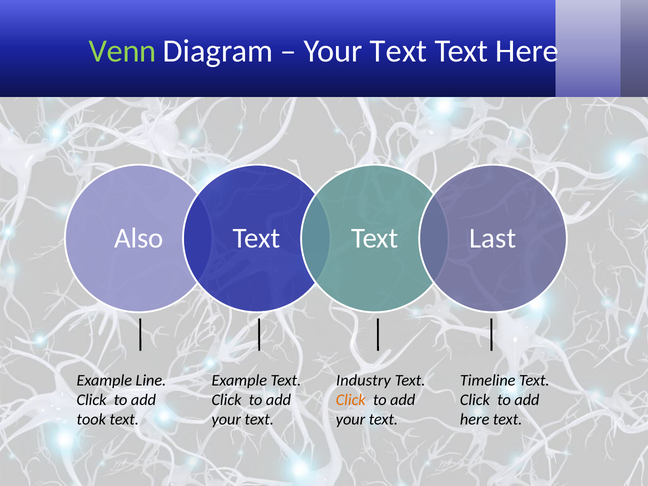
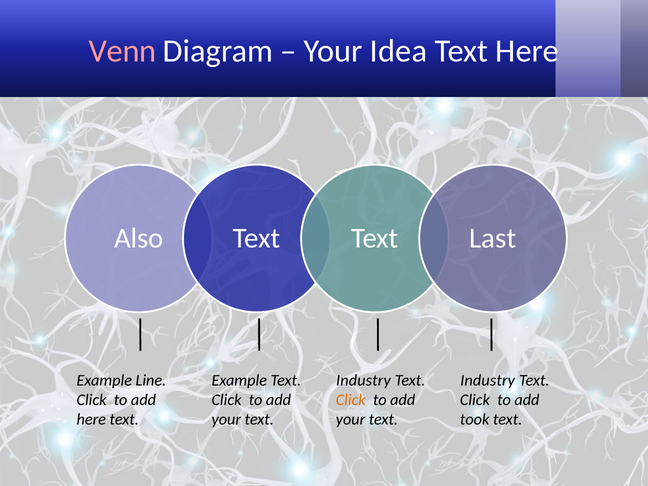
Venn colour: light green -> pink (122, 51)
Text: Text -> Idea (399, 51)
Timeline: Timeline -> Industry (488, 381)
took: took -> here (91, 419)
here: here -> took (475, 419)
